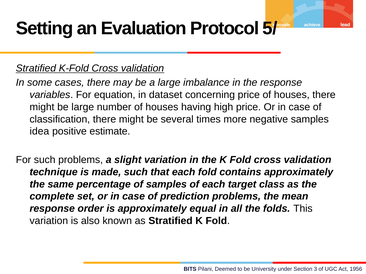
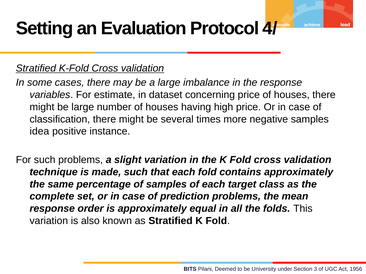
5/: 5/ -> 4/ (270, 28)
equation: equation -> estimate (115, 95)
estimate: estimate -> instance (110, 132)
